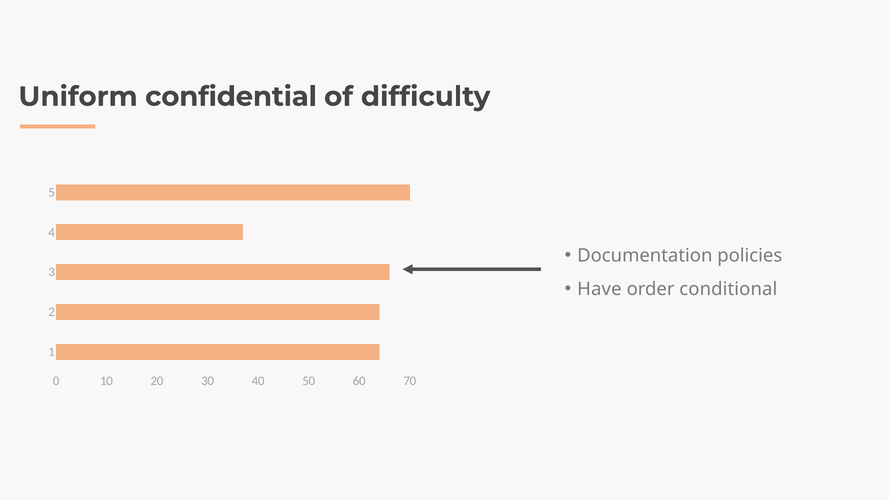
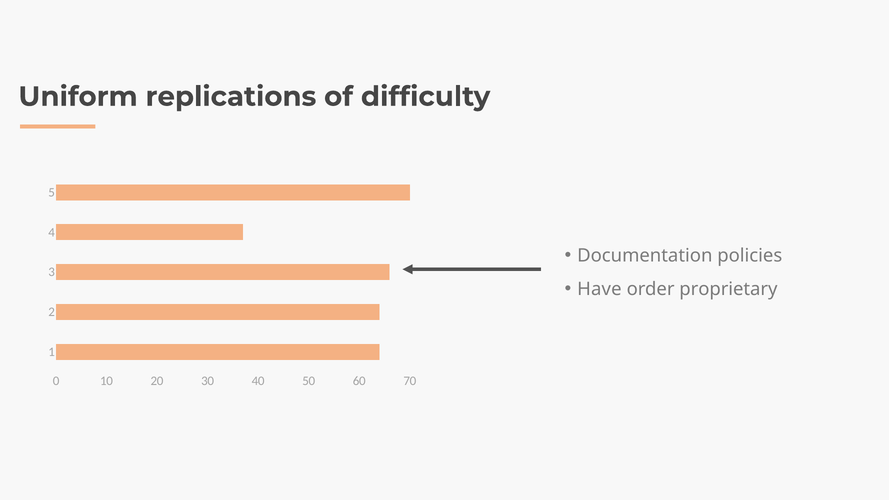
confidential: confidential -> replications (231, 97)
conditional: conditional -> proprietary (728, 289)
